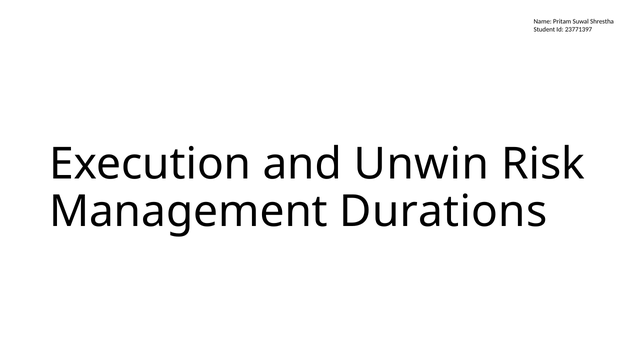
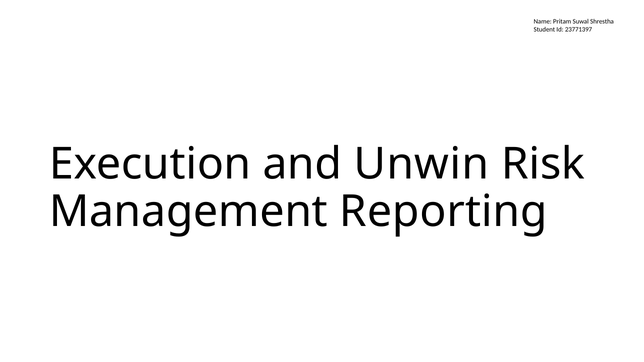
Durations: Durations -> Reporting (443, 212)
